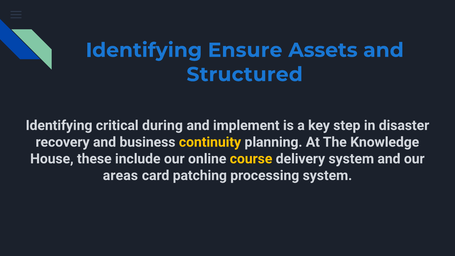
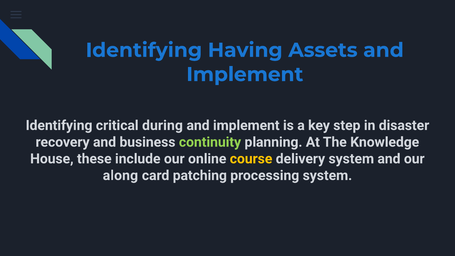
Ensure: Ensure -> Having (245, 50)
Structured: Structured -> Implement (245, 74)
continuity colour: yellow -> light green (210, 142)
areas: areas -> along (120, 175)
